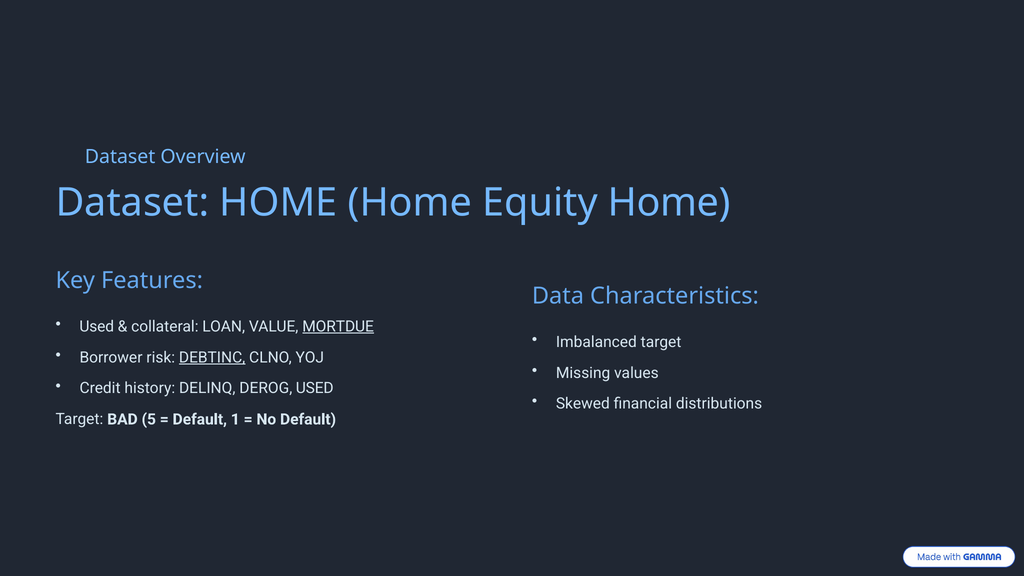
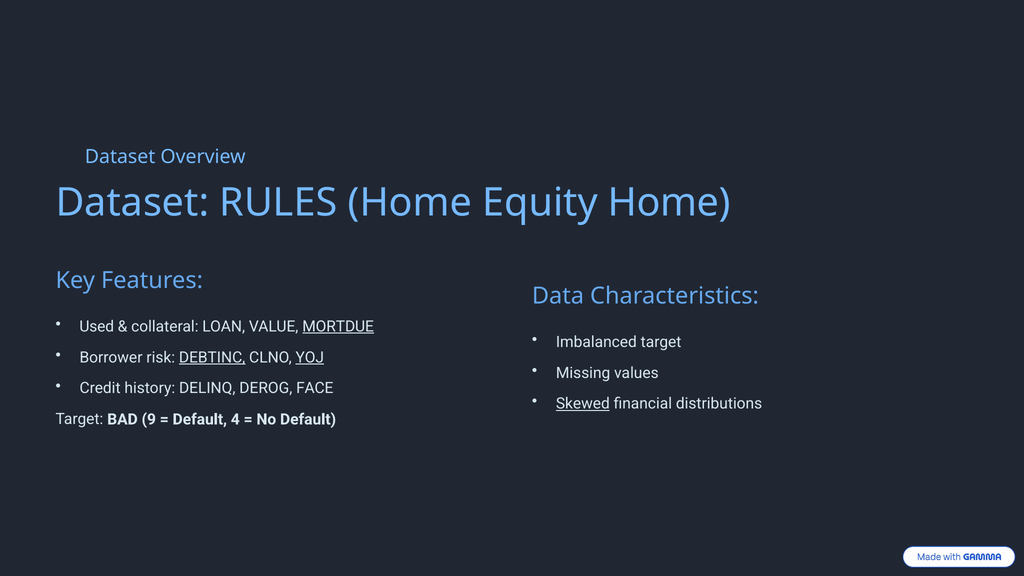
Dataset HOME: HOME -> RULES (278, 203)
YOJ underline: none -> present (310, 357)
DEROG USED: USED -> FACE (315, 388)
Skewed underline: none -> present (583, 404)
5: 5 -> 9 (149, 419)
1: 1 -> 4 (235, 419)
